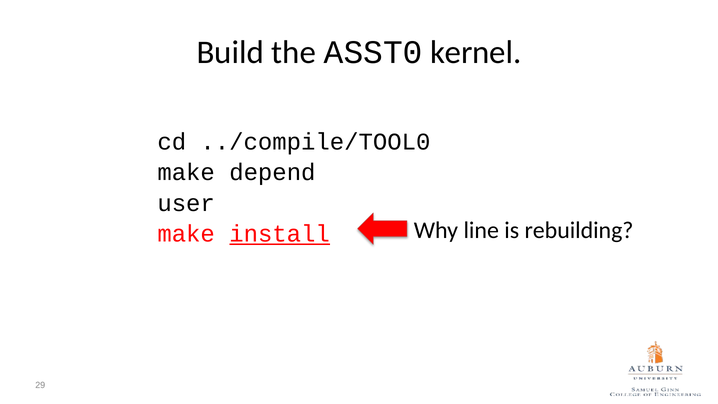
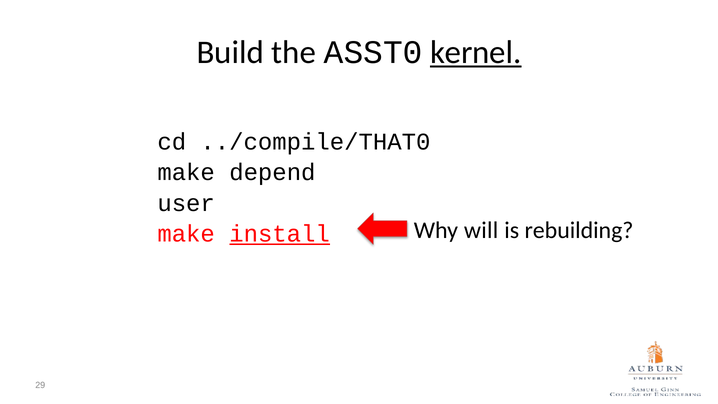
kernel underline: none -> present (476, 52)
../compile/TOOL0: ../compile/TOOL0 -> ../compile/THAT0 (315, 142)
line: line -> will (481, 230)
